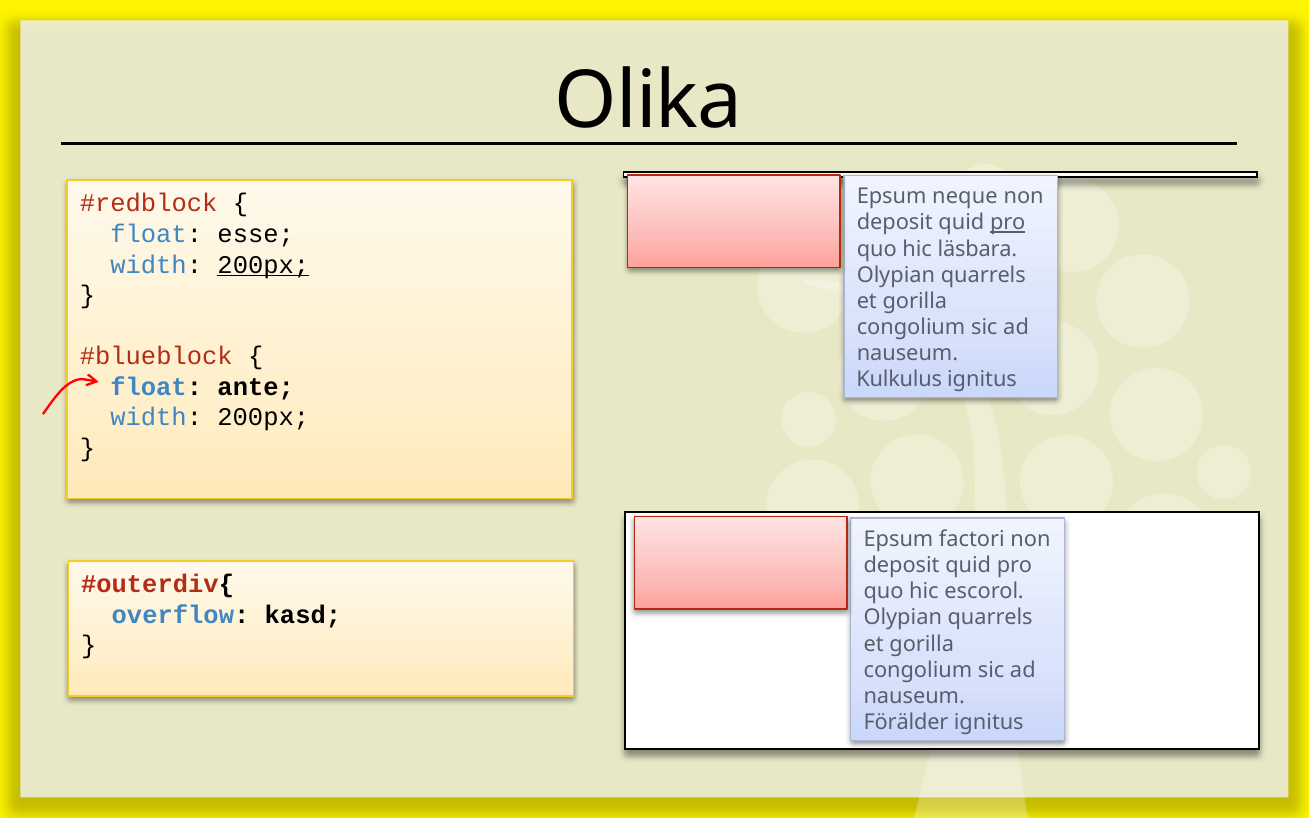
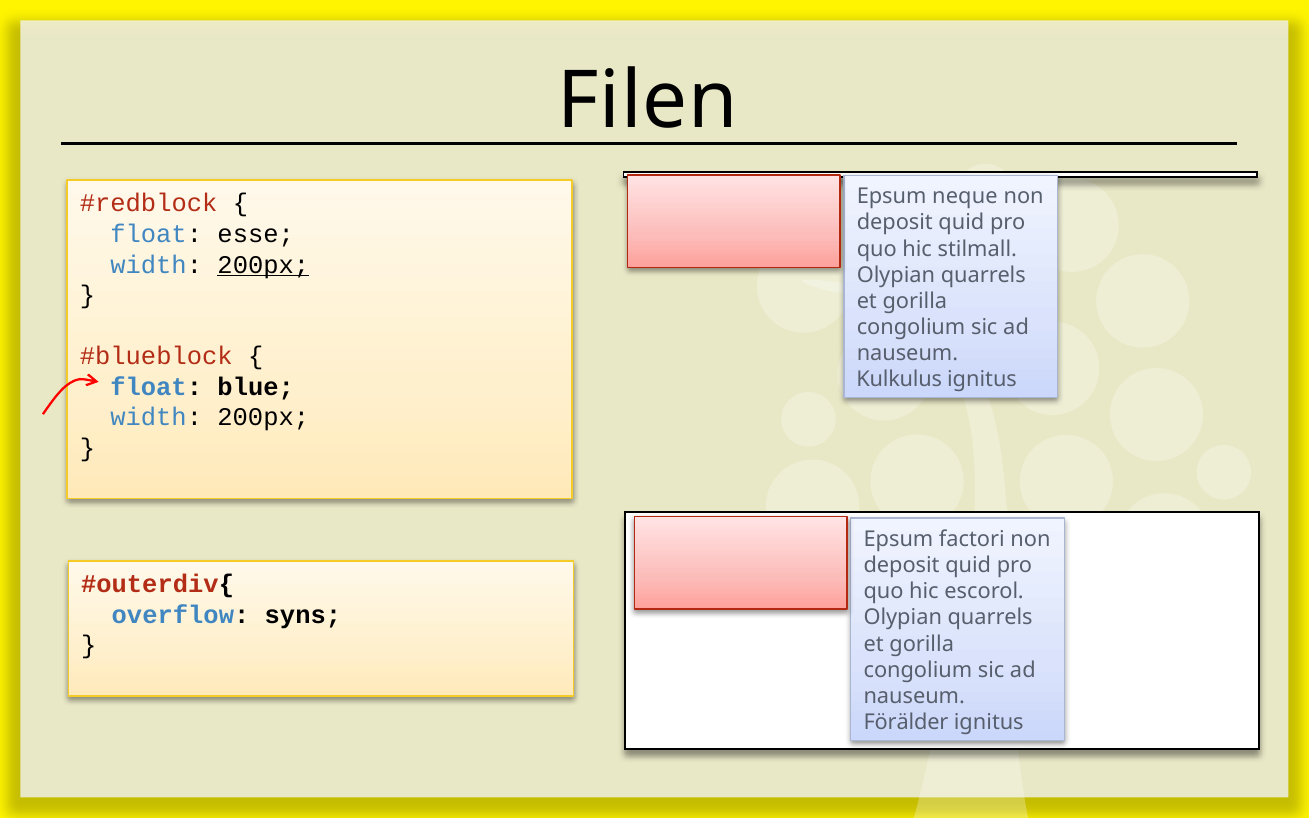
Olika: Olika -> Filen (648, 101)
pro underline: present -> none (1008, 223)
läsbara: läsbara -> stilmall (977, 249)
ante: ante -> blue (256, 387)
kasd: kasd -> syns (303, 615)
